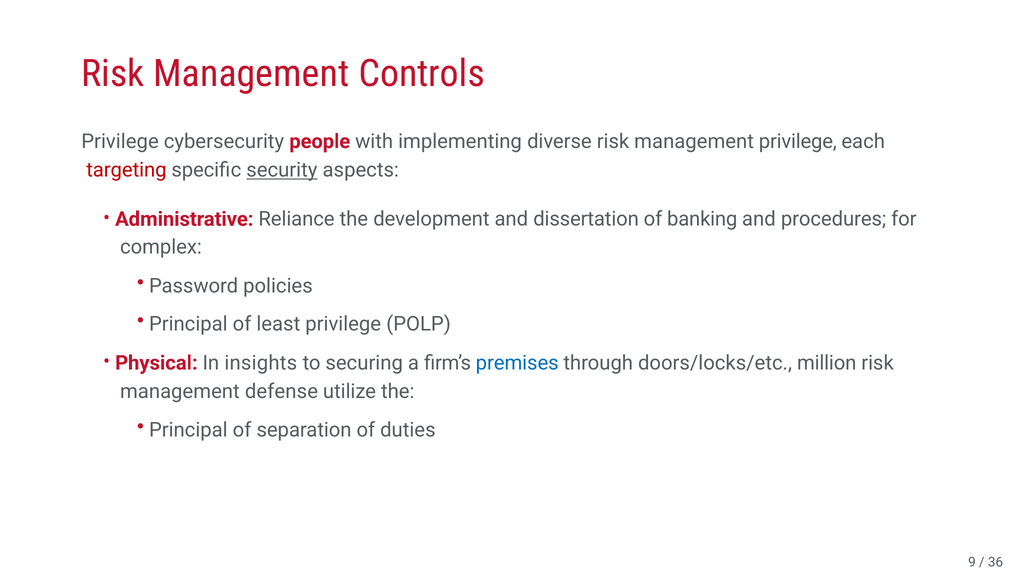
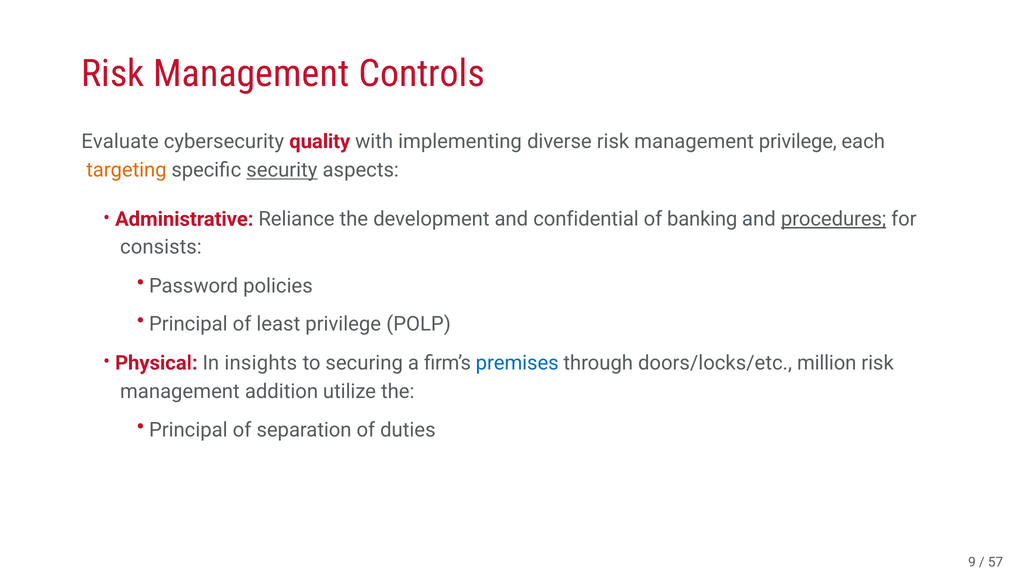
Privilege: Privilege -> Evaluate (120, 141)
people: people -> quality (320, 141)
targeting colour: red -> orange (126, 170)
dissertation: dissertation -> confidential (586, 219)
procedures underline: none -> present (834, 219)
complex: complex -> consists (161, 247)
defense: defense -> addition (282, 392)
36: 36 -> 57 (996, 562)
